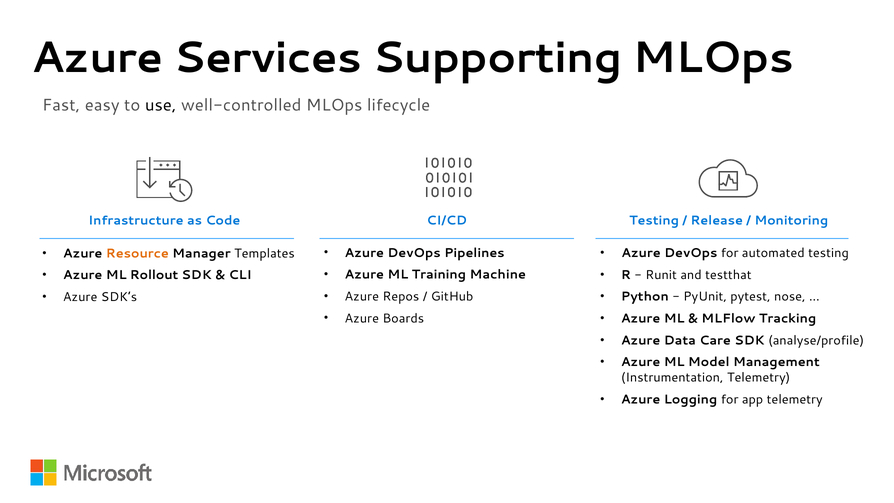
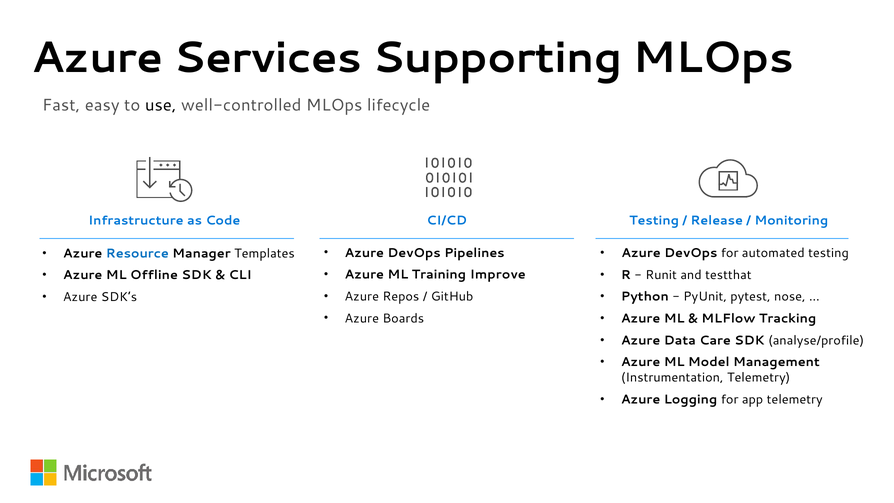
Resource colour: orange -> blue (137, 253)
Machine: Machine -> Improve (498, 275)
Rollout: Rollout -> Offline (154, 275)
